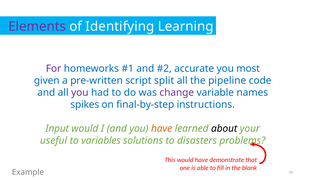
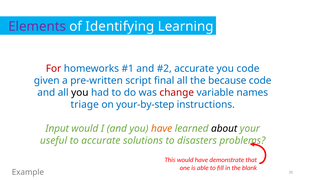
For colour: purple -> red (54, 69)
you most: most -> code (248, 69)
split: split -> final (164, 81)
pipeline: pipeline -> because (227, 81)
you colour: purple -> black (80, 93)
change colour: purple -> red (177, 93)
spikes: spikes -> triage (85, 105)
final-by-step: final-by-step -> your-by-step (145, 105)
to variables: variables -> accurate (101, 141)
